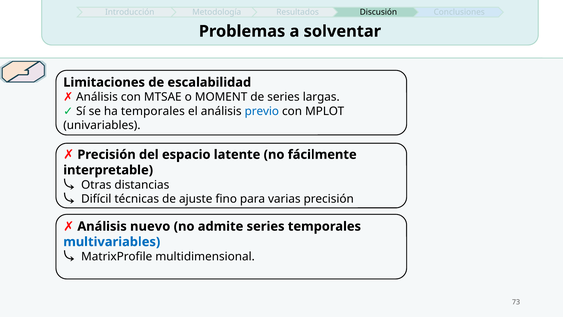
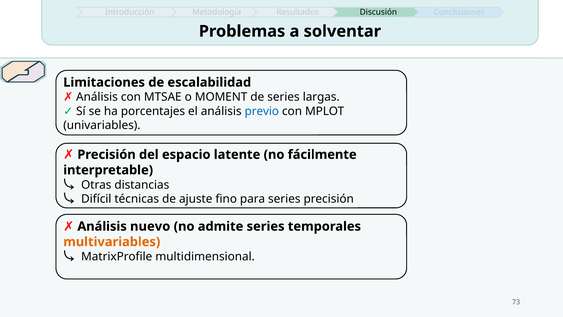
ha temporales: temporales -> porcentajes (153, 111)
para varias: varias -> series (284, 199)
multivariables colour: blue -> orange (112, 242)
